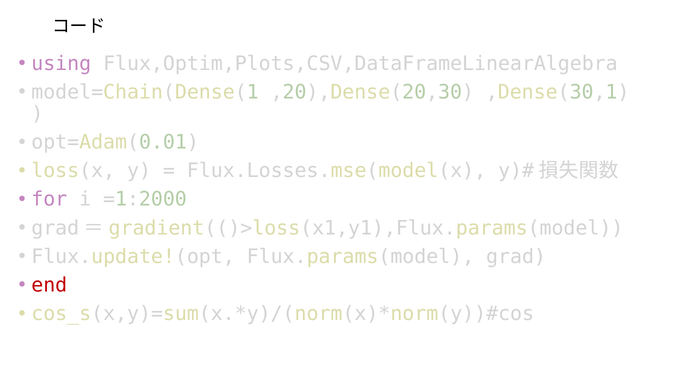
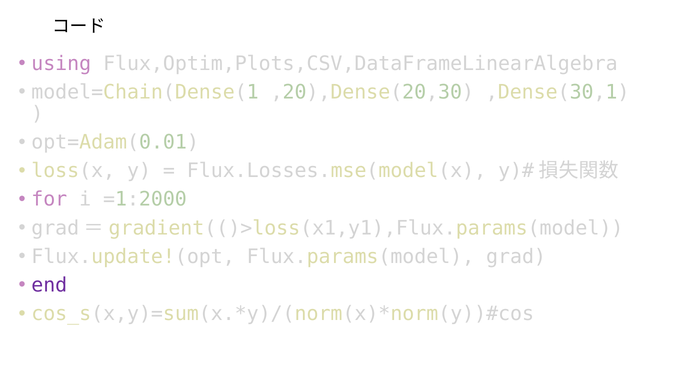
end colour: red -> purple (49, 285)
